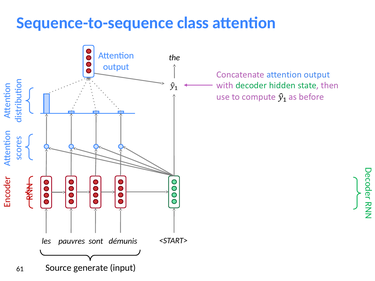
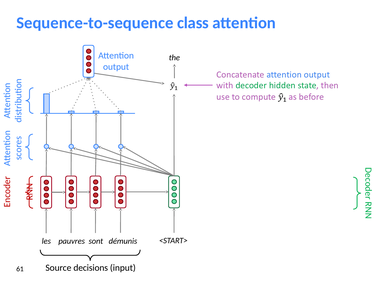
generate: generate -> decisions (91, 268)
